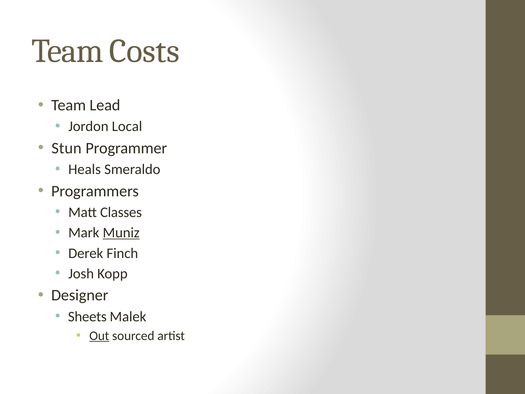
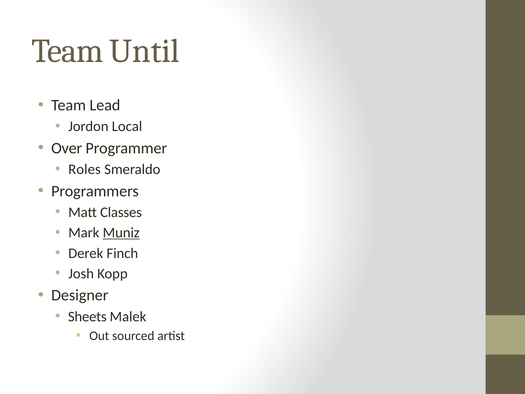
Costs: Costs -> Until (144, 51)
Stun: Stun -> Over (67, 148)
Heals: Heals -> Roles (85, 169)
Out underline: present -> none (99, 336)
